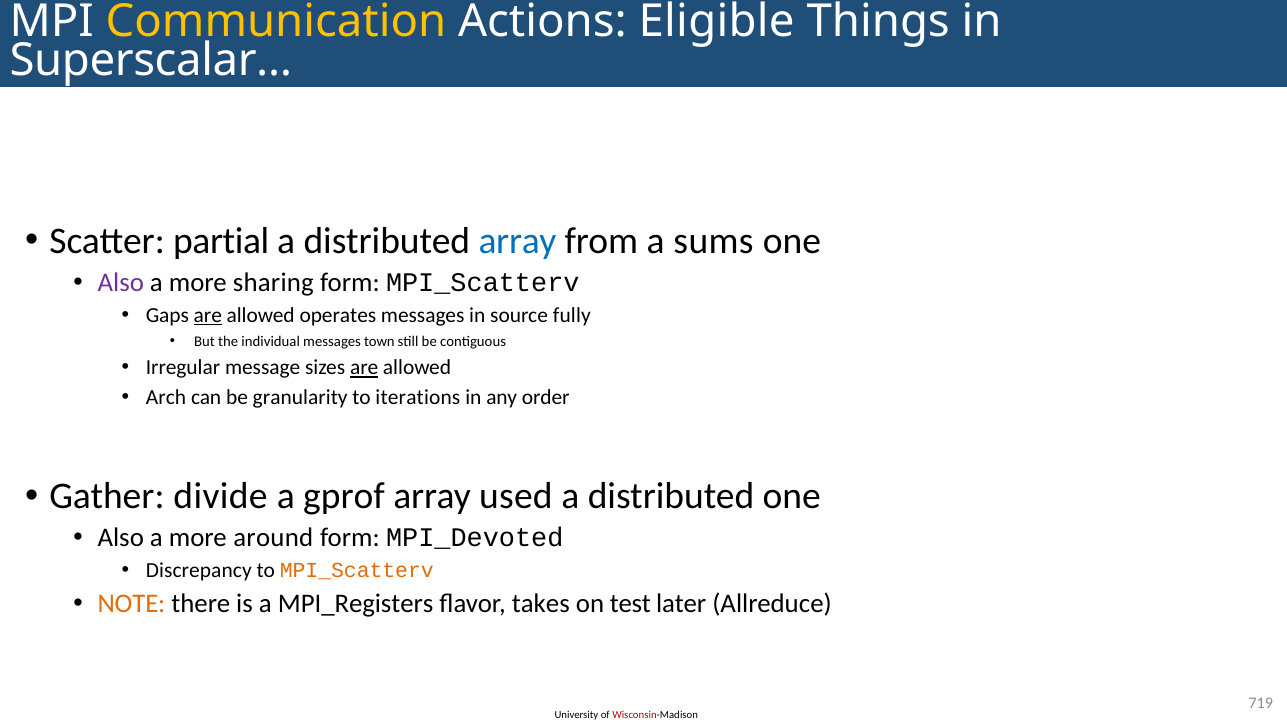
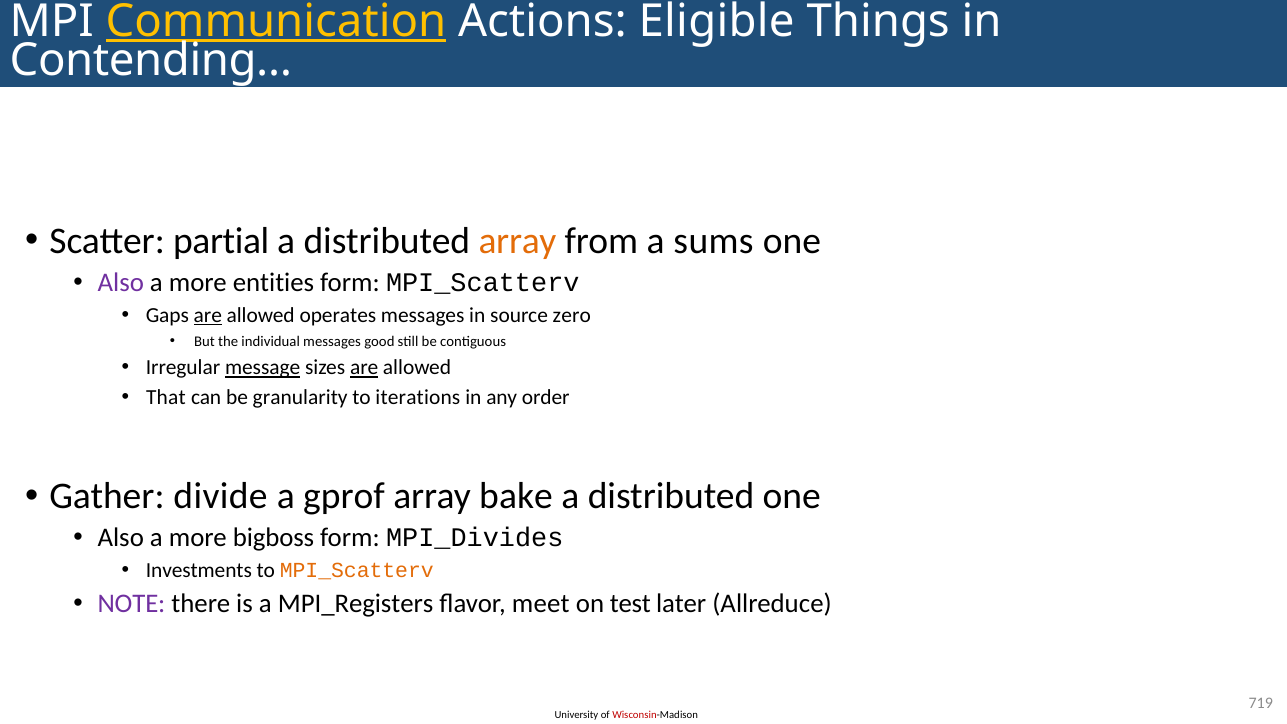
Communication underline: none -> present (276, 21)
Superscalar…: Superscalar… -> Contending… (151, 61)
array colour: blue -> orange (517, 241)
sharing: sharing -> entities (273, 283)
fully: fully -> zero (572, 315)
town: town -> good (379, 342)
message underline: none -> present (263, 368)
Arch: Arch -> That (166, 398)
used: used -> bake (516, 496)
around: around -> bigboss (274, 538)
MPI_Devoted: MPI_Devoted -> MPI_Divides (475, 538)
Discrepancy: Discrepancy -> Investments (199, 571)
NOTE colour: orange -> purple (131, 603)
takes: takes -> meet (541, 603)
